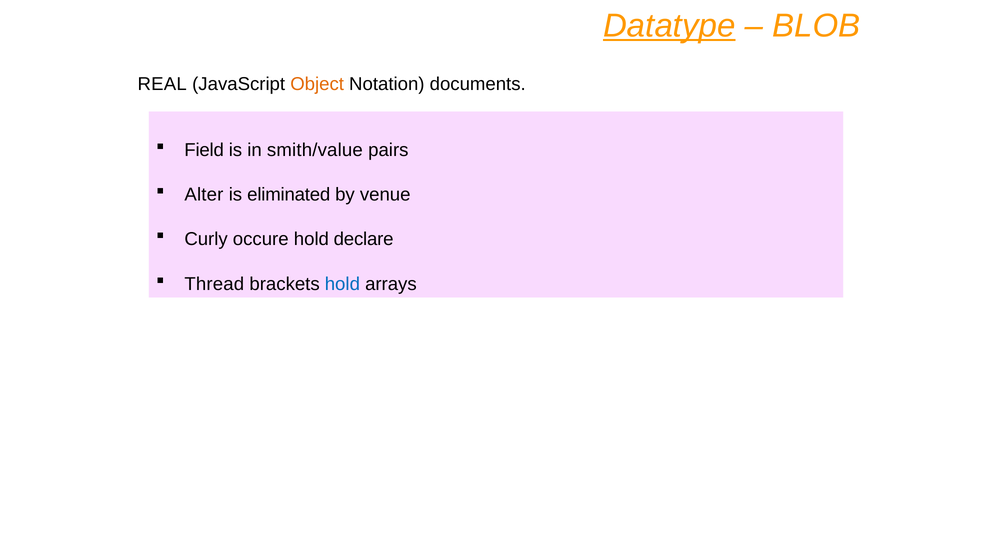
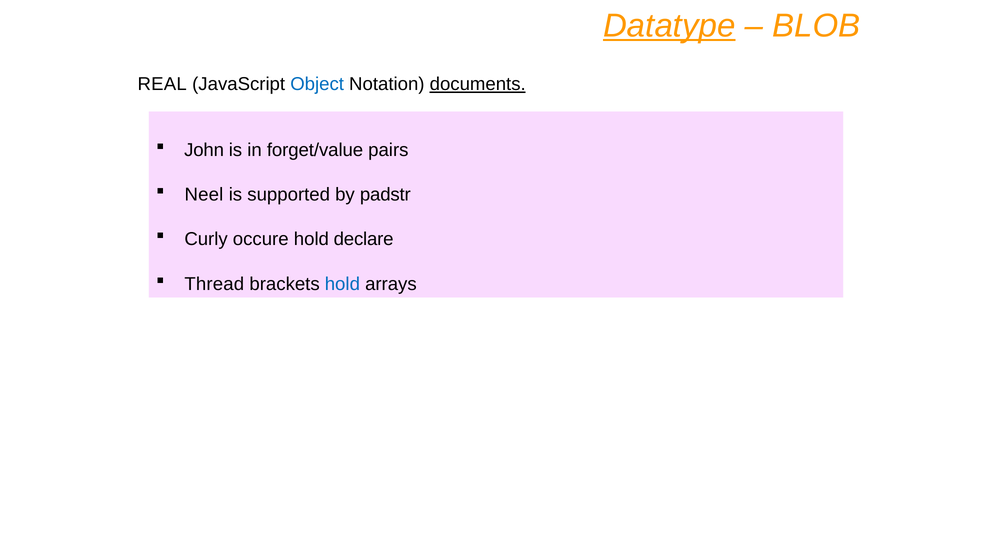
Object colour: orange -> blue (317, 84)
documents underline: none -> present (478, 84)
Field: Field -> John (204, 150)
smith/value: smith/value -> forget/value (315, 150)
Alter: Alter -> Neel (204, 195)
eliminated: eliminated -> supported (289, 195)
venue: venue -> padstr (385, 195)
